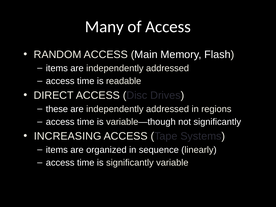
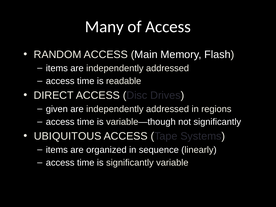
these: these -> given (57, 109)
INCREASING: INCREASING -> UBIQUITOUS (68, 136)
